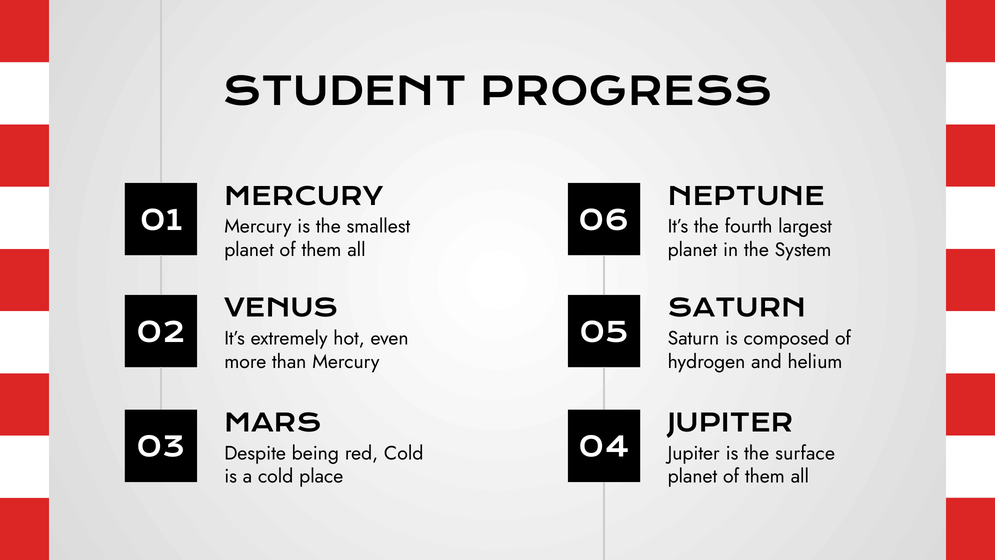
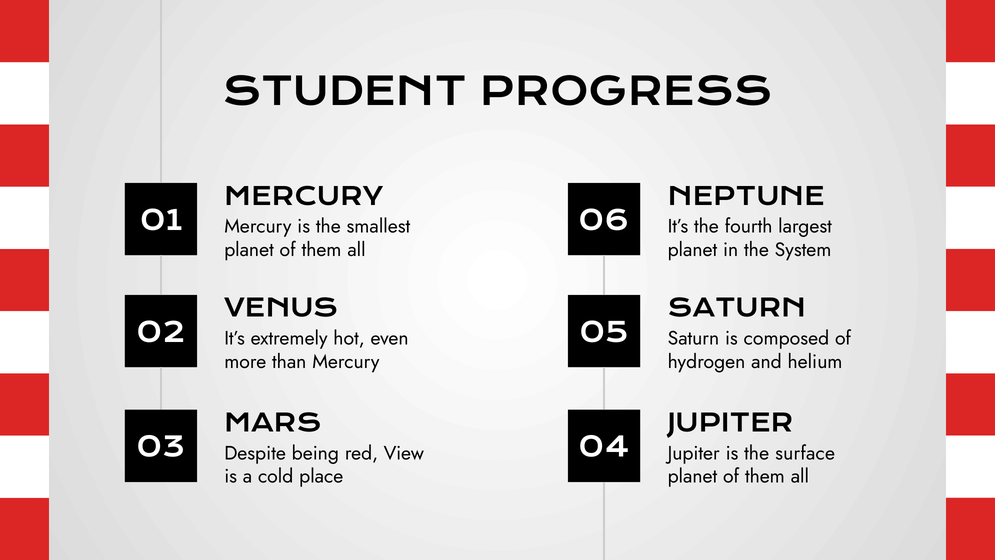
red Cold: Cold -> View (404, 453)
